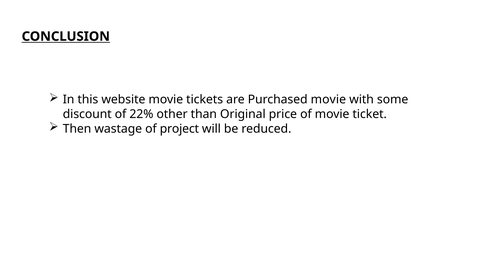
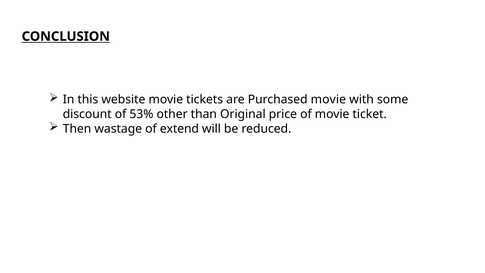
22%: 22% -> 53% (141, 114)
project: project -> extend (179, 129)
